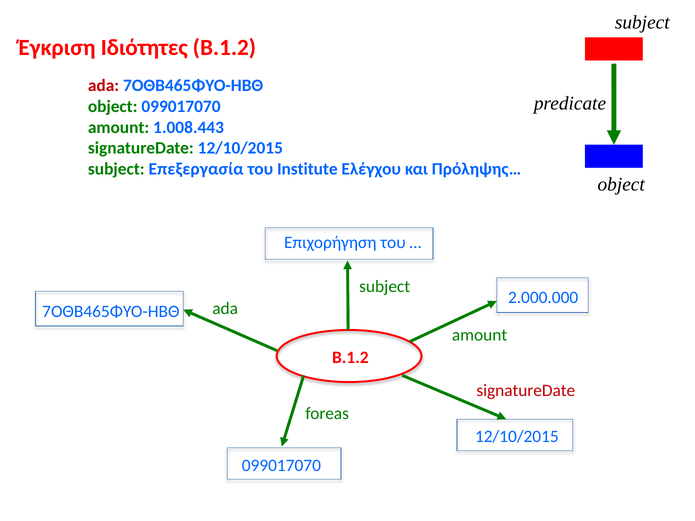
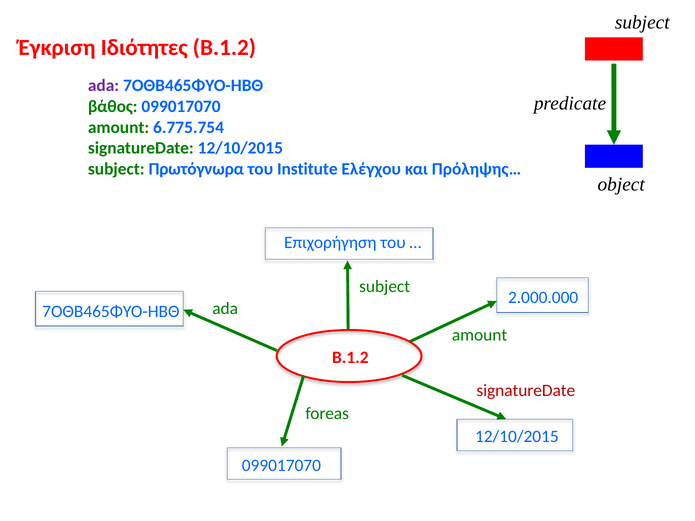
ada colour: red -> purple (104, 86)
object: object -> βάθος (113, 107)
1.008.443: 1.008.443 -> 6.775.754 (189, 127)
Επεξεργασία: Επεξεργασία -> Πρωτόγνωρα (196, 169)
